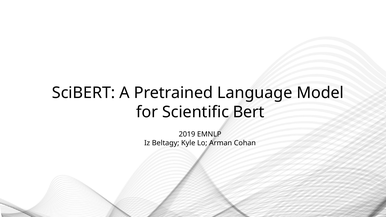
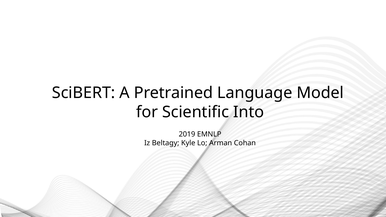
Bert: Bert -> Into (249, 112)
